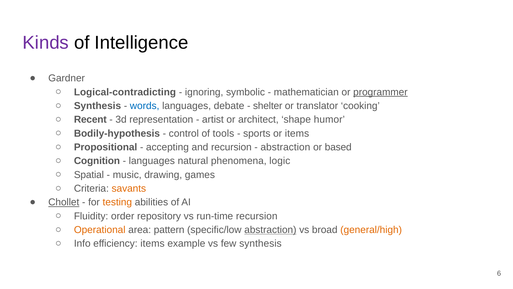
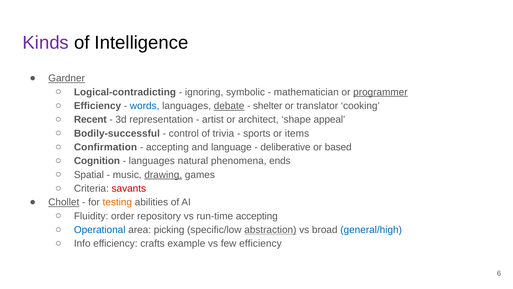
Gardner underline: none -> present (67, 78)
Synthesis: Synthesis -> Efficiency (97, 106)
debate underline: none -> present (229, 106)
humor: humor -> appeal (329, 120)
Bodily-hypothesis: Bodily-hypothesis -> Bodily-successful (117, 133)
tools: tools -> trivia (223, 133)
Propositional: Propositional -> Confirmation (105, 147)
and recursion: recursion -> language (231, 147)
abstraction: abstraction -> deliberative (285, 147)
logic: logic -> ends (280, 161)
drawing underline: none -> present (163, 175)
savants colour: orange -> red (129, 188)
run-time recursion: recursion -> accepting (257, 216)
Operational colour: orange -> blue (100, 230)
pattern: pattern -> picking (169, 230)
general/high colour: orange -> blue (371, 230)
efficiency items: items -> crafts (153, 243)
few synthesis: synthesis -> efficiency (260, 243)
